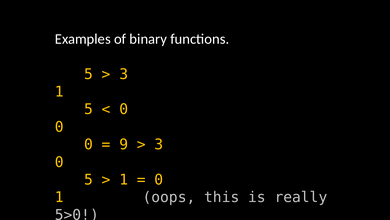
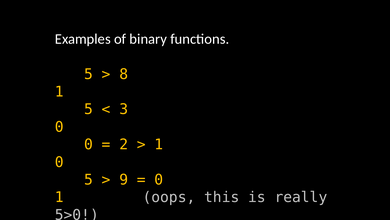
3: 3 -> 8 (124, 74)
0: 0 -> 3 (124, 109)
9: 9 -> 2 (124, 144)
3: 3 -> 1 (159, 144)
1: 1 -> 9 (124, 179)
